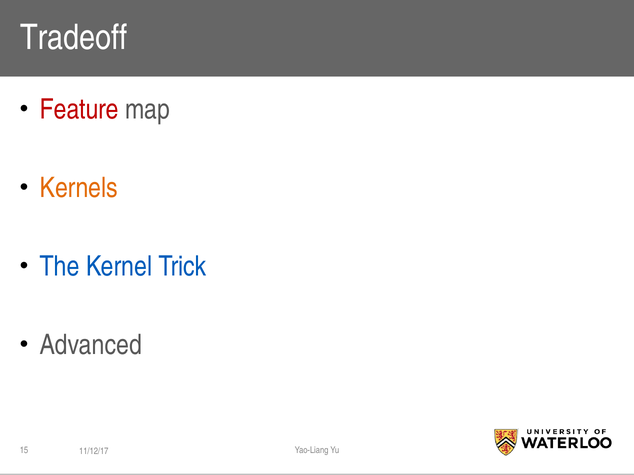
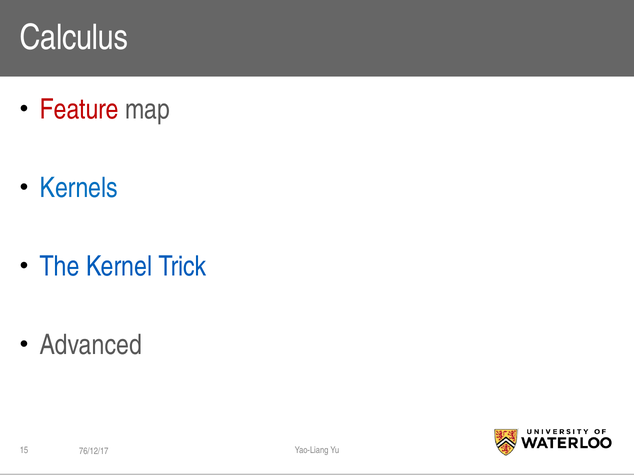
Tradeoff: Tradeoff -> Calculus (74, 37)
Kernels colour: orange -> blue (79, 188)
11/12/17: 11/12/17 -> 76/12/17 (94, 451)
